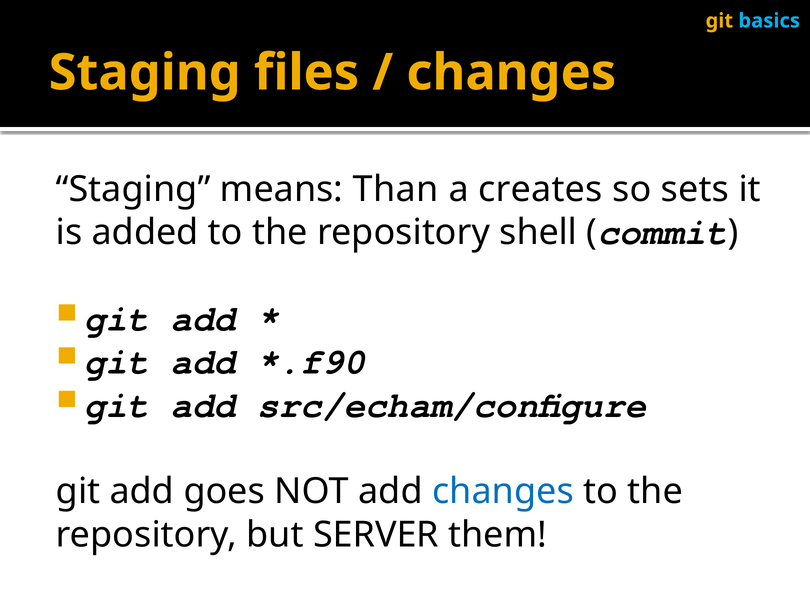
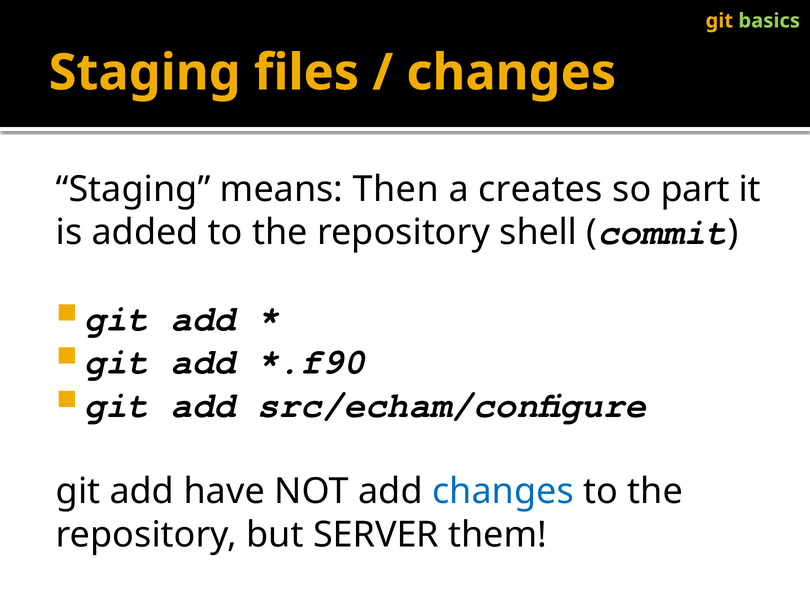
basics colour: light blue -> light green (769, 21)
Than: Than -> Then (396, 189)
sets: sets -> part (695, 189)
goes: goes -> have (224, 492)
